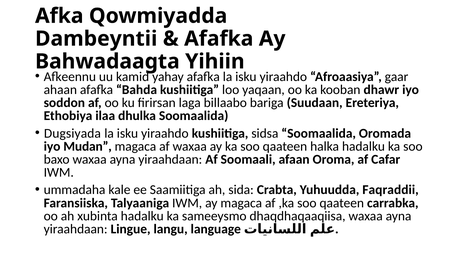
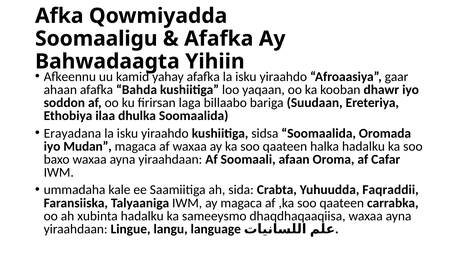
Dambeyntii: Dambeyntii -> Soomaaligu (96, 39)
Dugsiyada: Dugsiyada -> Erayadana (72, 133)
